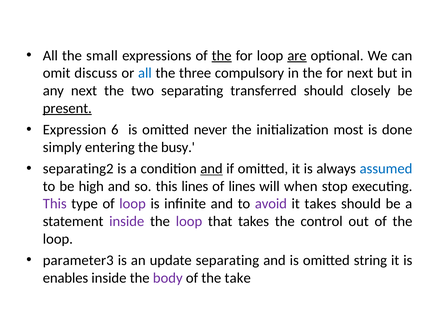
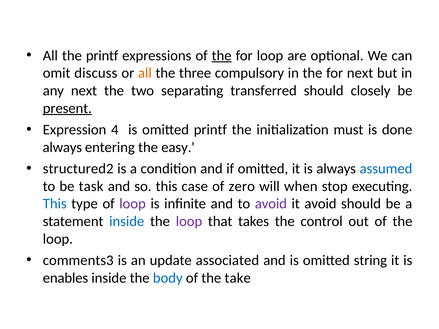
the small: small -> printf (102, 56)
are underline: present -> none (297, 56)
all colour: blue -> orange (145, 73)
6: 6 -> 4 (115, 130)
omitted never: never -> printf (210, 130)
most: most -> must (348, 130)
simply: simply -> always (62, 147)
busy: busy -> easy (178, 147)
separating2: separating2 -> structured2 (78, 169)
and underline: present -> none (211, 169)
high: high -> task (91, 186)
this lines: lines -> case (195, 186)
of lines: lines -> zero (242, 186)
This colour: purple -> blue (55, 204)
it takes: takes -> avoid (320, 204)
inside colour: purple -> blue (127, 221)
parameter3: parameter3 -> comments3 (78, 261)
update separating: separating -> associated (227, 261)
body colour: purple -> blue (168, 278)
